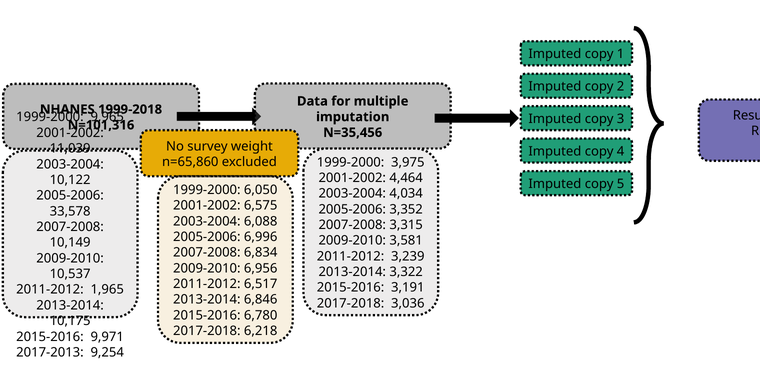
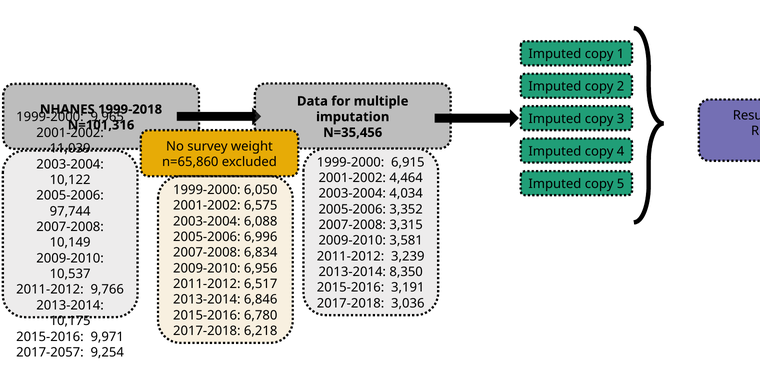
3,975: 3,975 -> 6,915 (408, 163)
33,578: 33,578 -> 97,744 (70, 212)
3,322: 3,322 -> 8,350 (406, 272)
1,965: 1,965 -> 9,766 (107, 290)
2017-2013: 2017-2013 -> 2017-2057 (50, 353)
